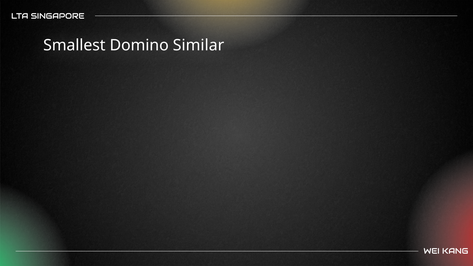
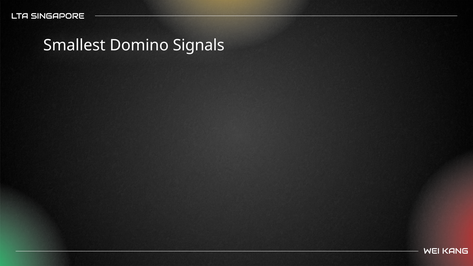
Similar: Similar -> Signals (199, 45)
